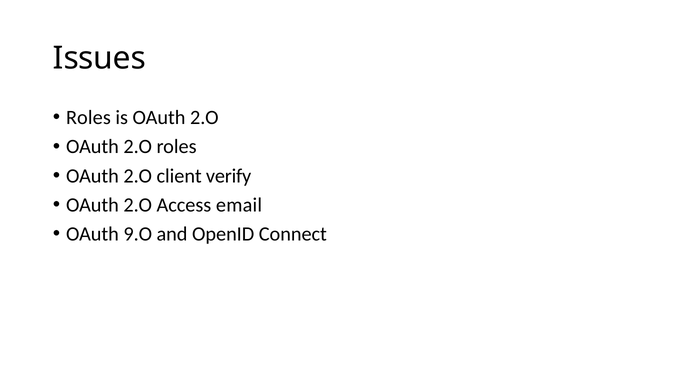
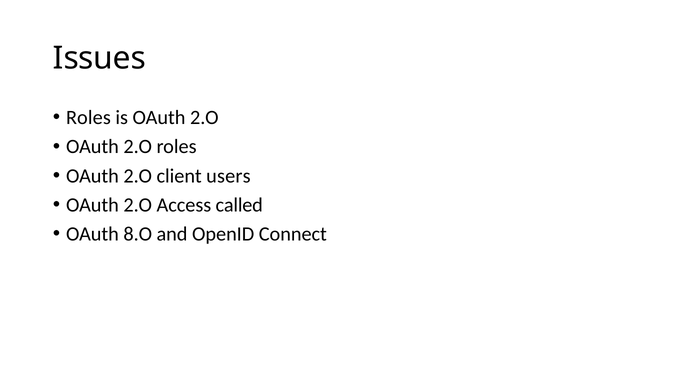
verify: verify -> users (228, 176)
email: email -> called (239, 205)
9.O: 9.O -> 8.O (138, 234)
